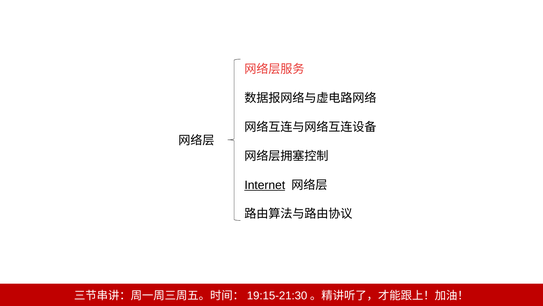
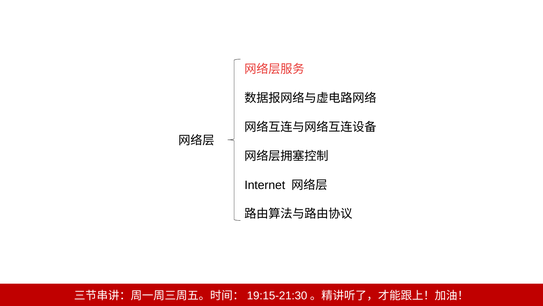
Internet underline: present -> none (265, 185)
